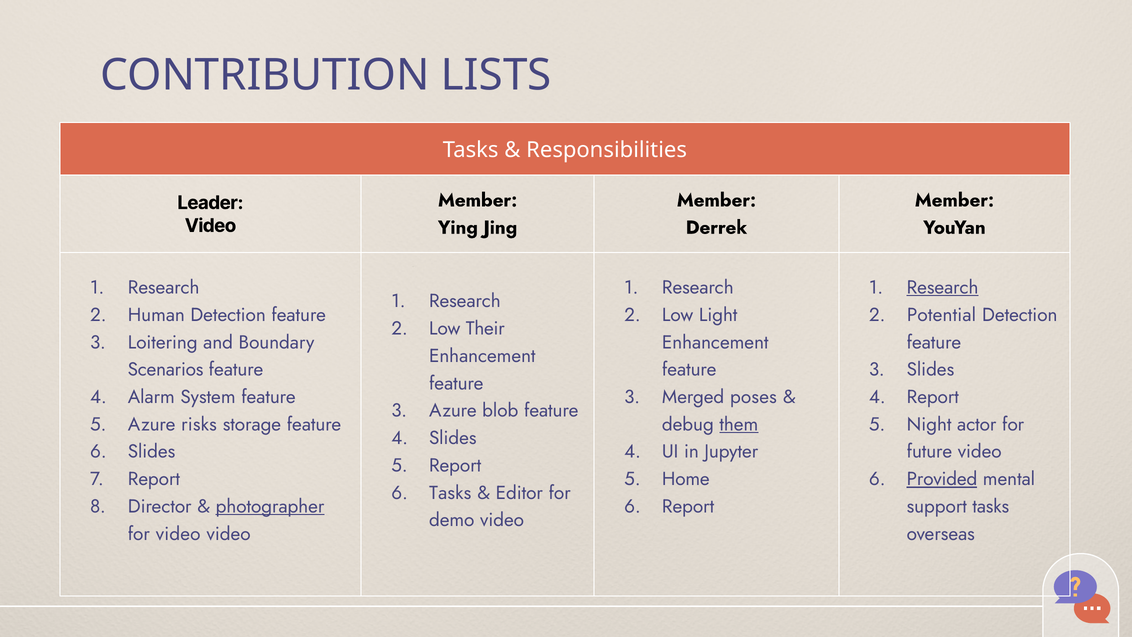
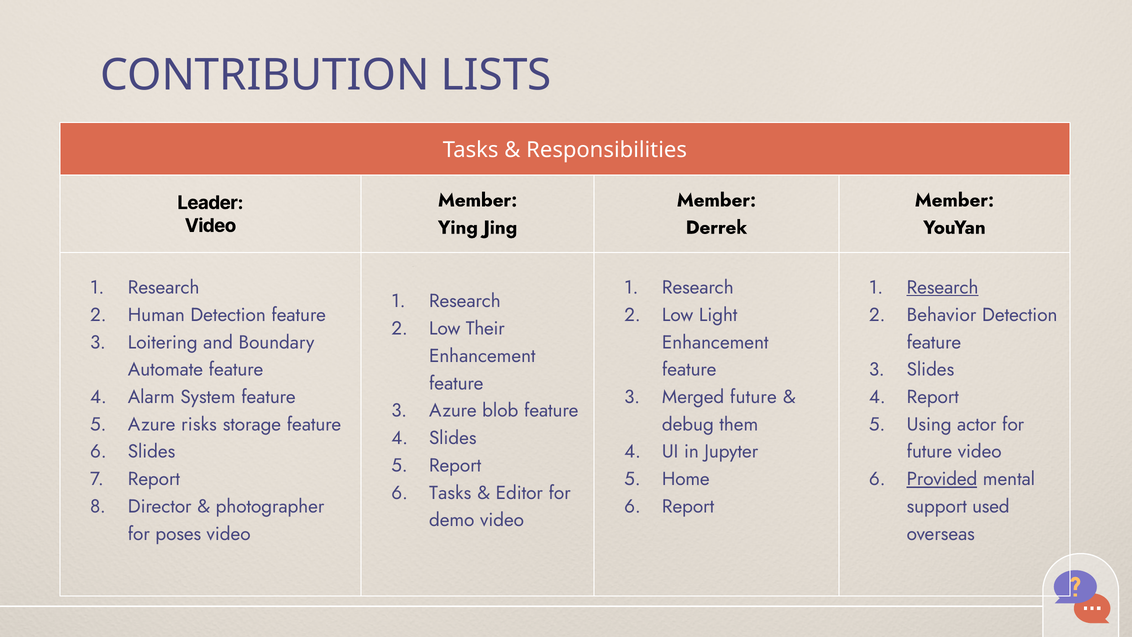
Potential: Potential -> Behavior (942, 315)
Scenarios: Scenarios -> Automate (165, 370)
Merged poses: poses -> future (753, 397)
them underline: present -> none (739, 424)
Night: Night -> Using (929, 424)
photographer underline: present -> none (270, 506)
support tasks: tasks -> used (991, 506)
for video: video -> poses (178, 534)
